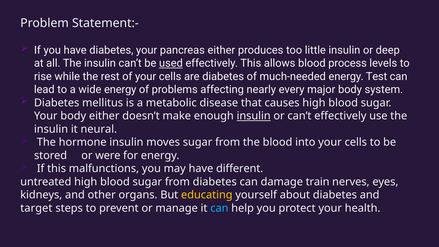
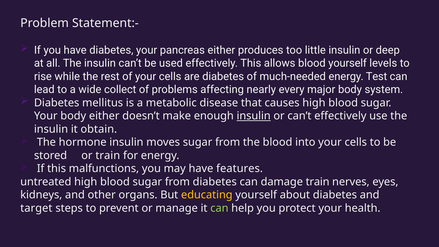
used underline: present -> none (171, 63)
blood process: process -> yourself (348, 63)
wide energy: energy -> collect (120, 90)
neural: neural -> obtain (99, 129)
or were: were -> train (108, 155)
different: different -> features (240, 169)
can colour: light blue -> light green (219, 208)
